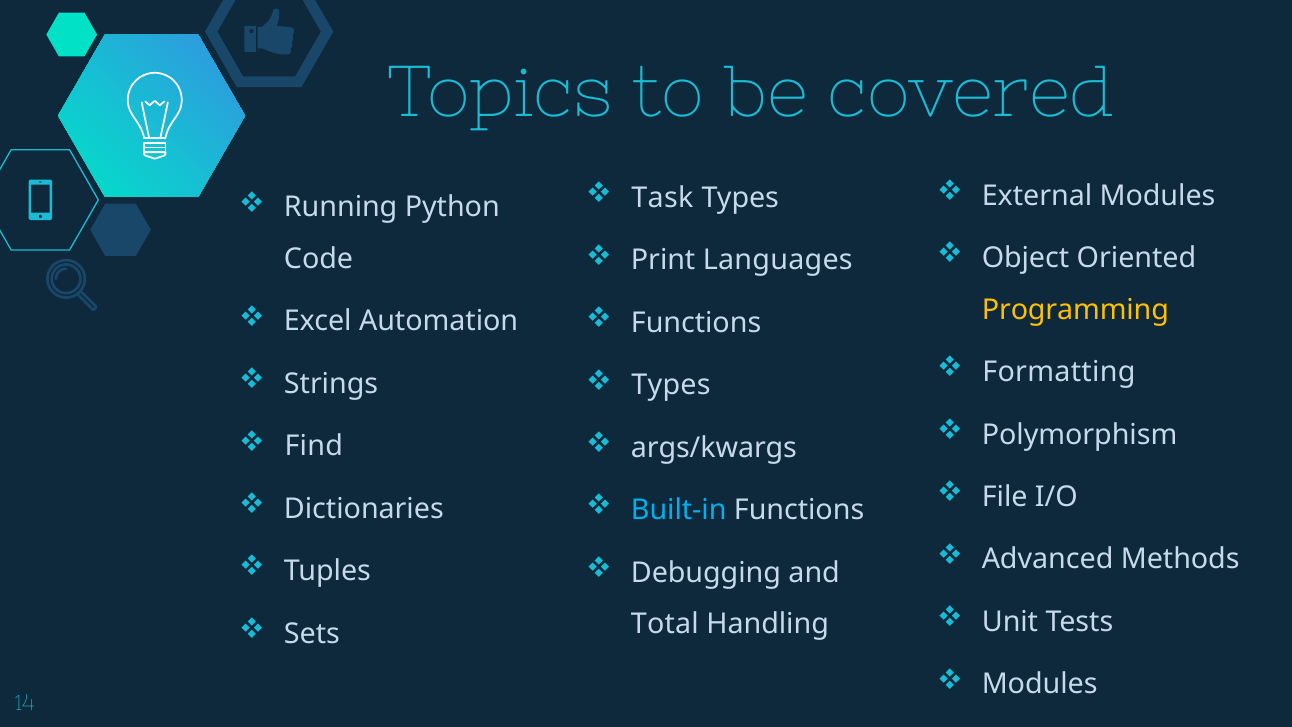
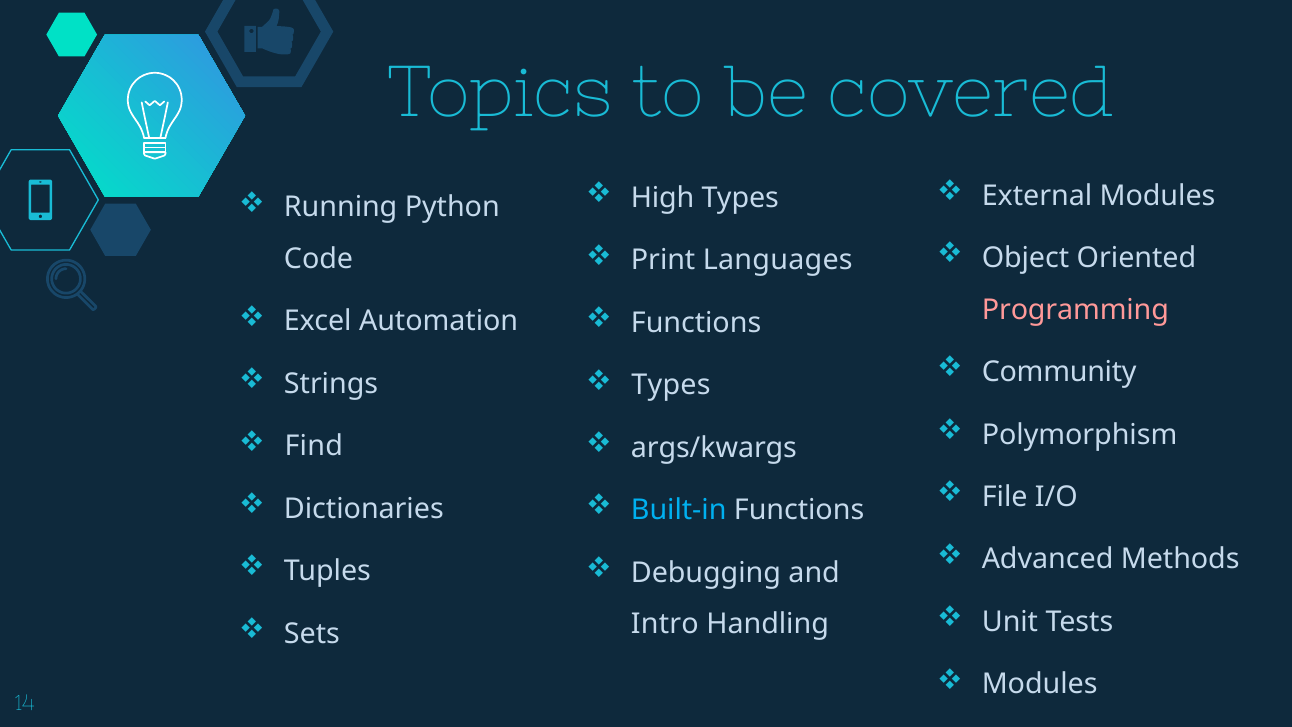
Task: Task -> High (663, 198)
Programming colour: yellow -> pink (1075, 310)
Formatting: Formatting -> Community (1059, 372)
Total: Total -> Intro (665, 624)
